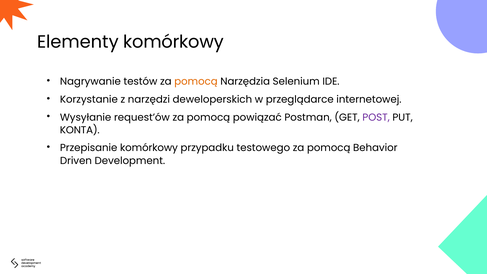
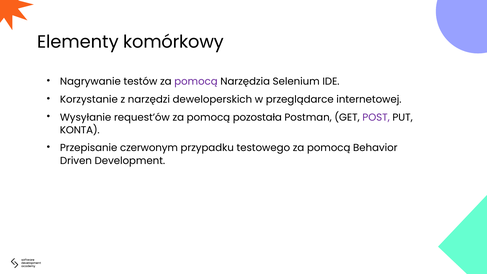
pomocą colour: orange -> purple (196, 82)
powiązać: powiązać -> pozostała (257, 117)
Przepisanie komórkowy: komórkowy -> czerwonym (149, 148)
